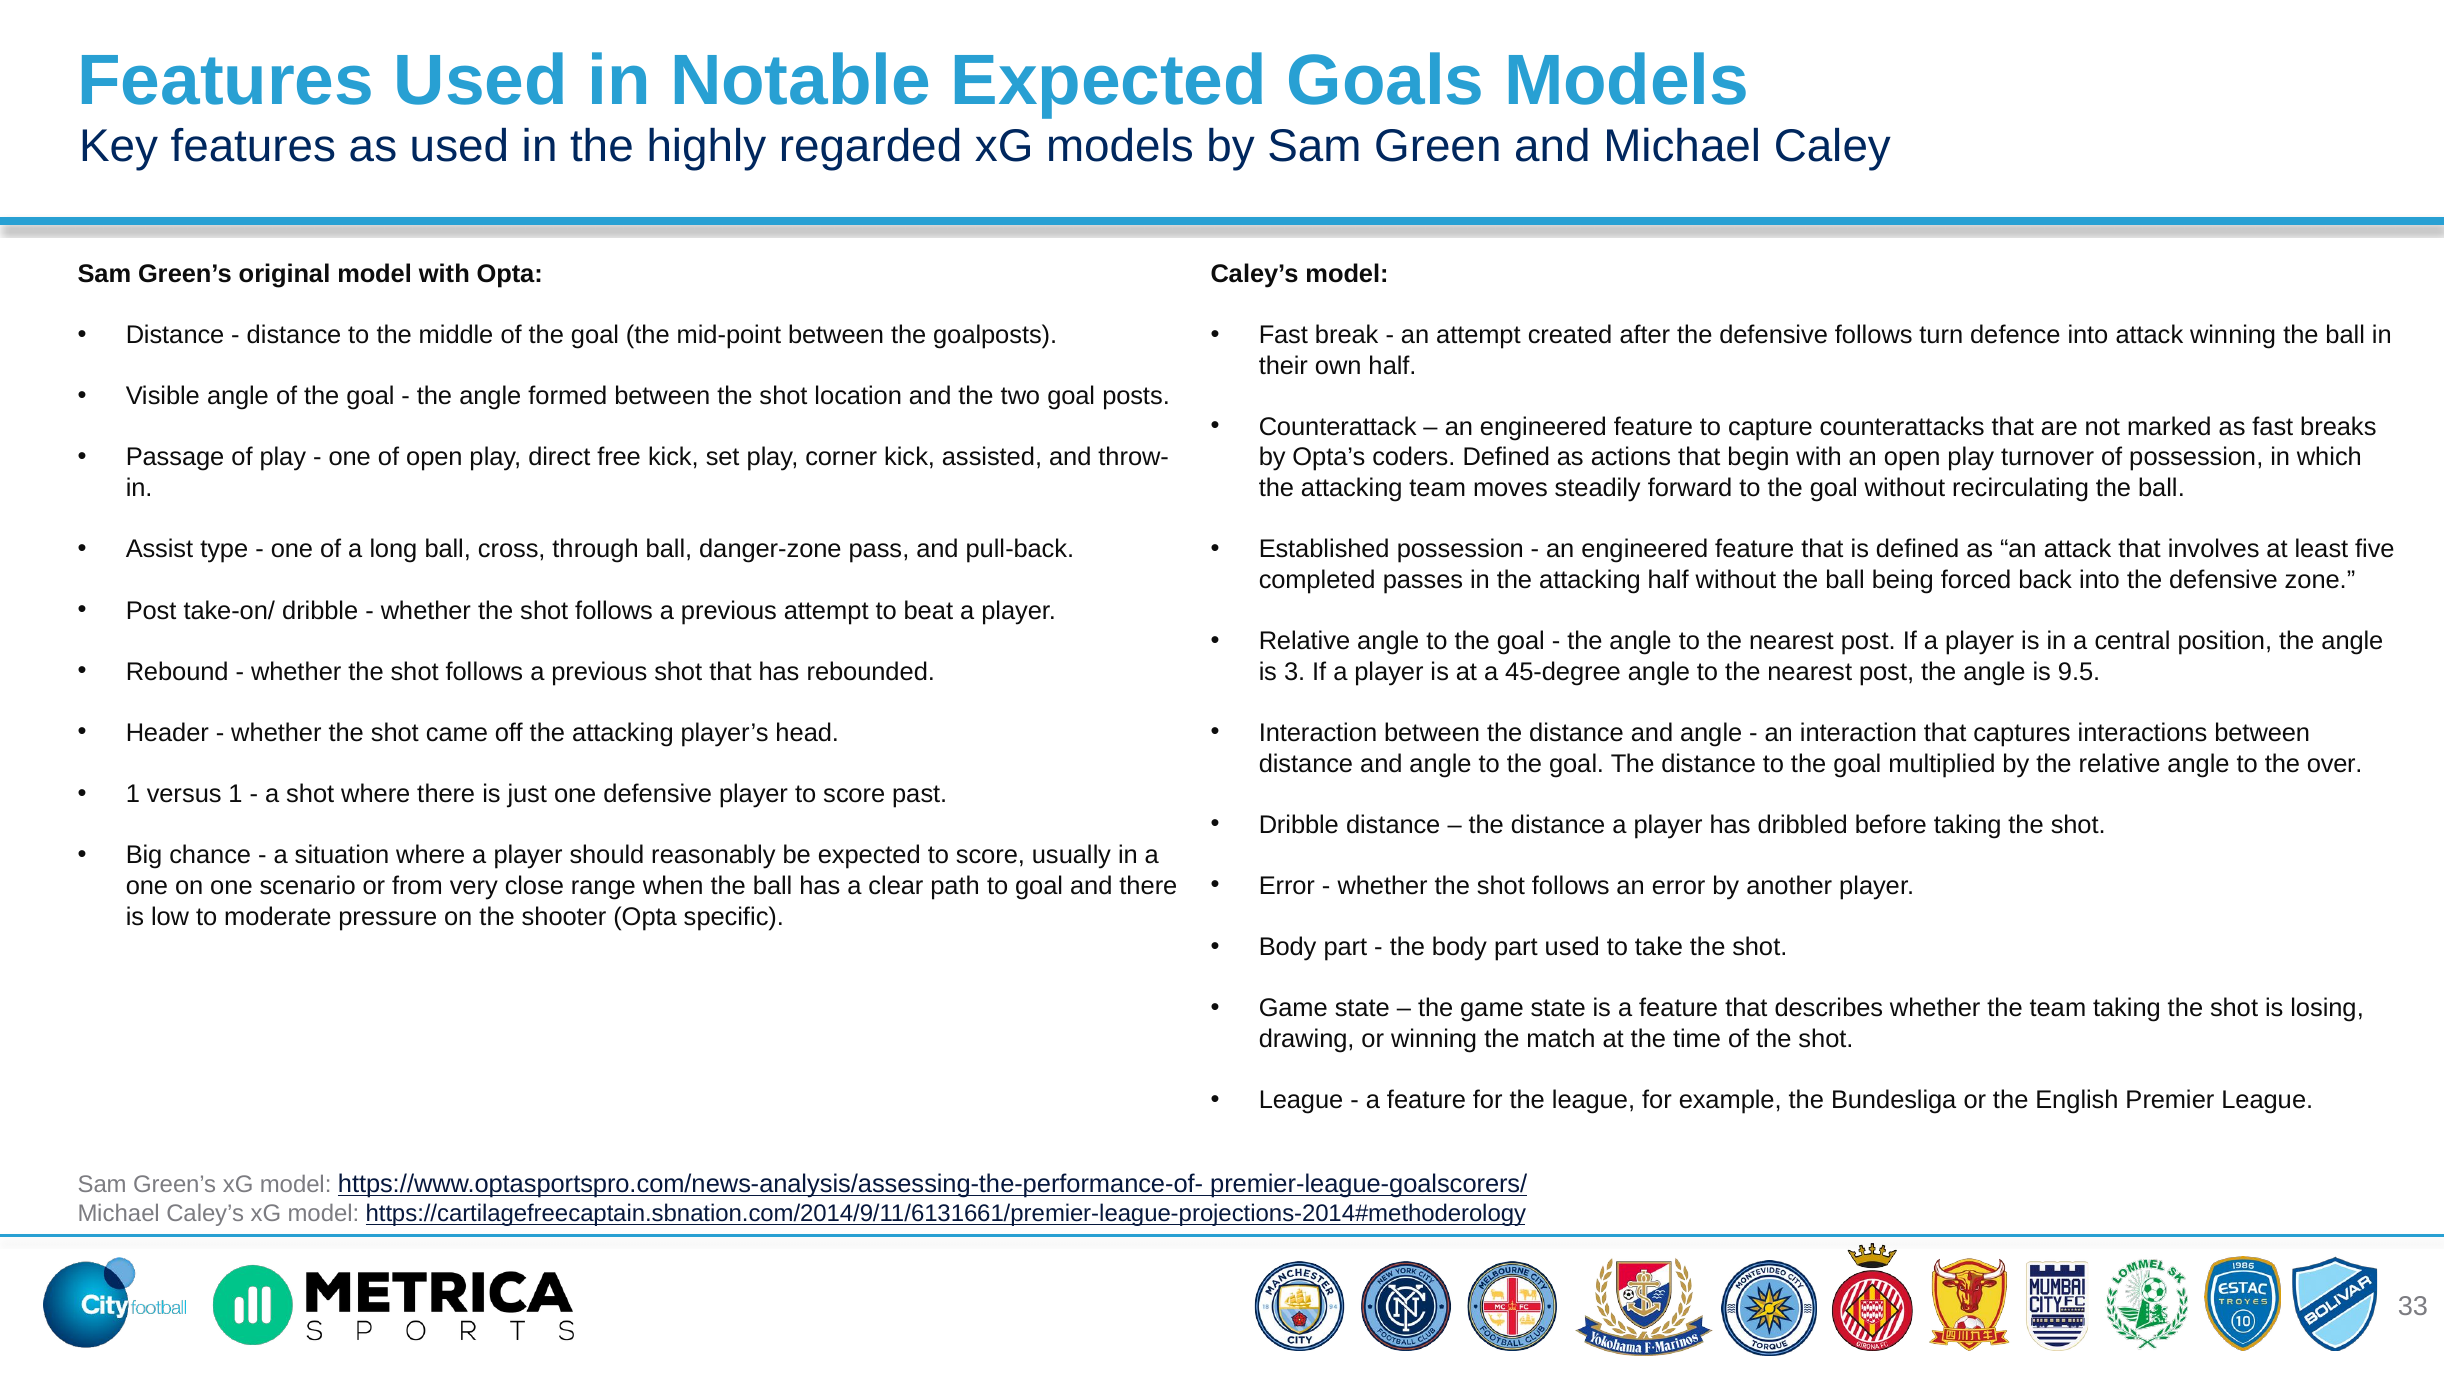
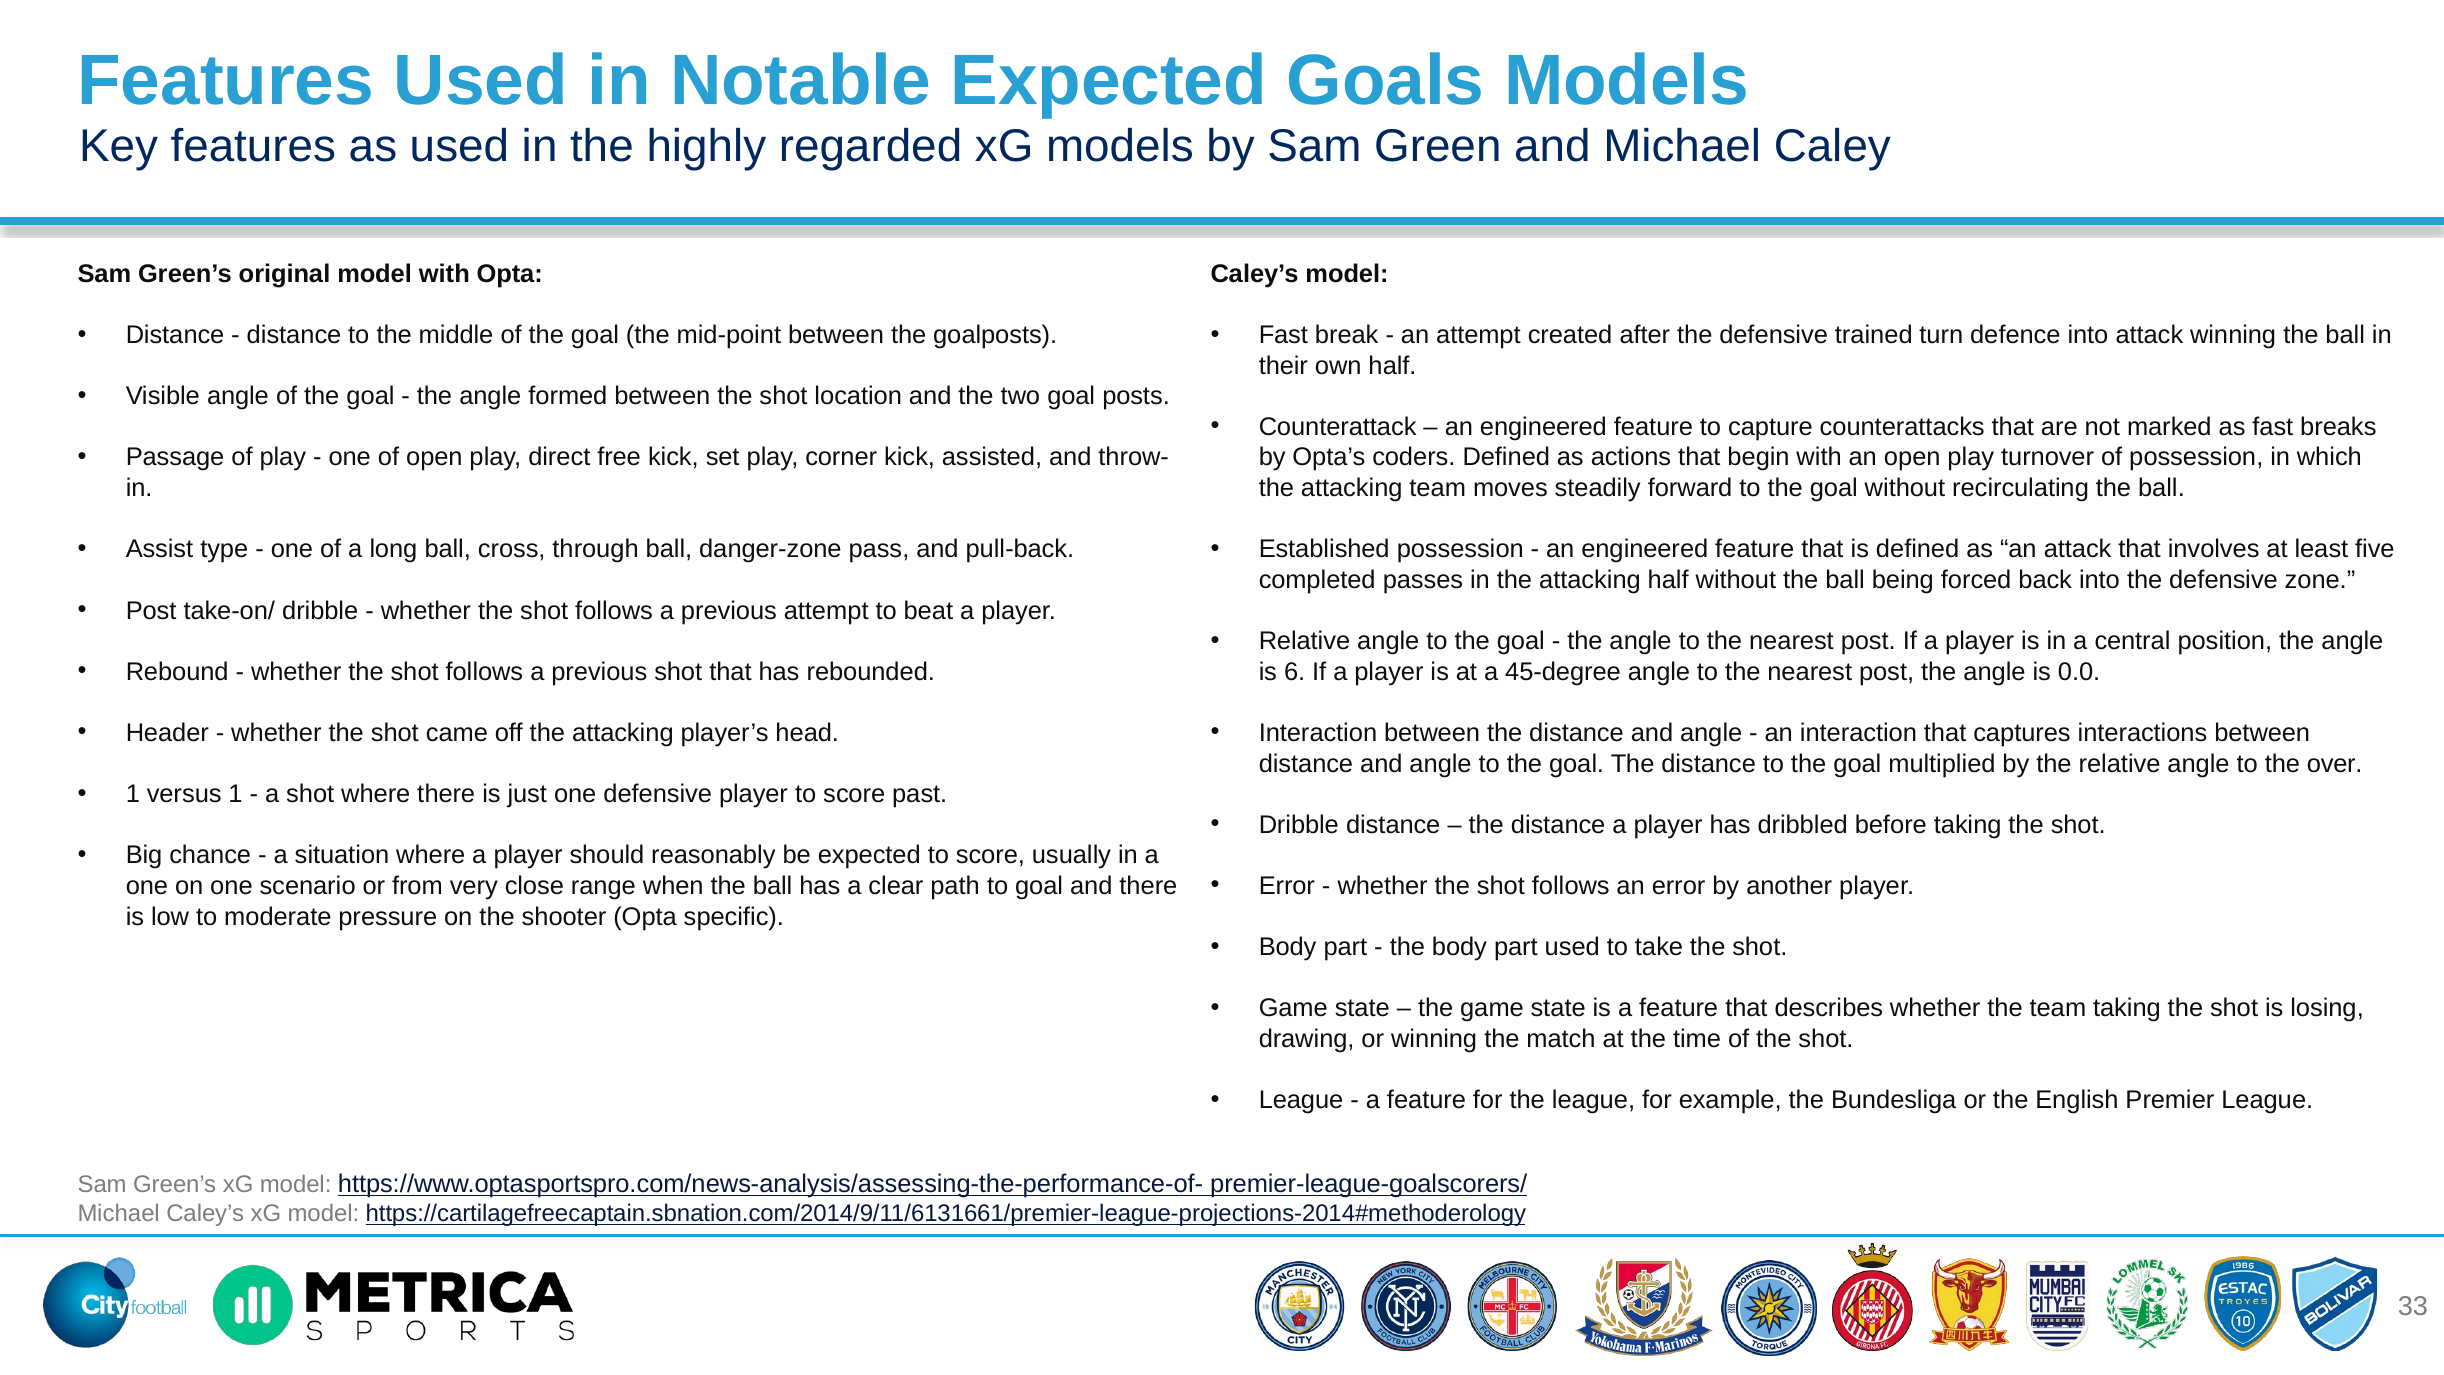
defensive follows: follows -> trained (1874, 335)
3: 3 -> 6 (1295, 672)
9.5: 9.5 -> 0.0 (2079, 672)
